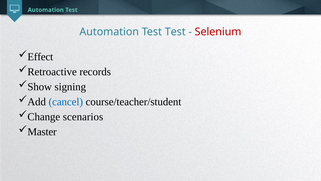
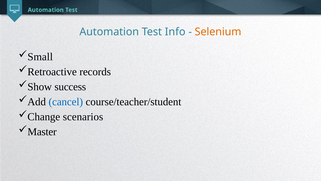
Test Test: Test -> Info (175, 32)
Selenium colour: red -> orange (218, 32)
Effect: Effect -> Small (40, 57)
signing: signing -> success (70, 87)
